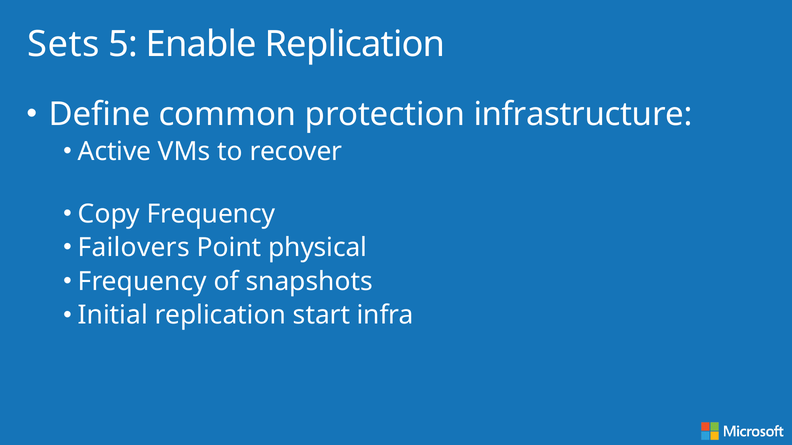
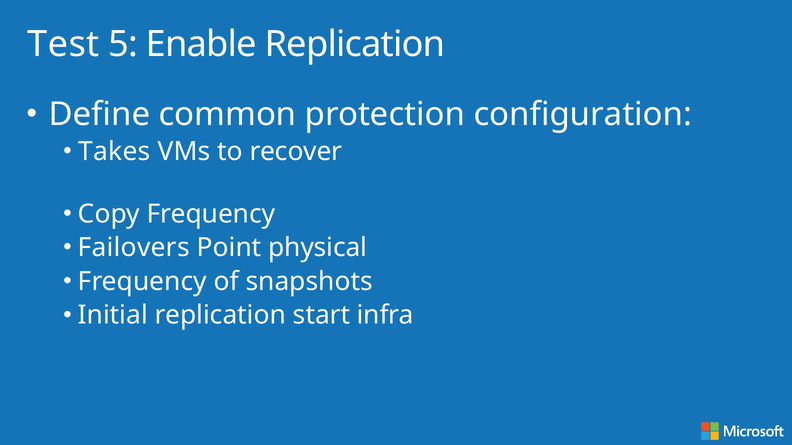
Sets: Sets -> Test (63, 44)
infrastructure: infrastructure -> configuration (583, 114)
Active: Active -> Takes (114, 152)
